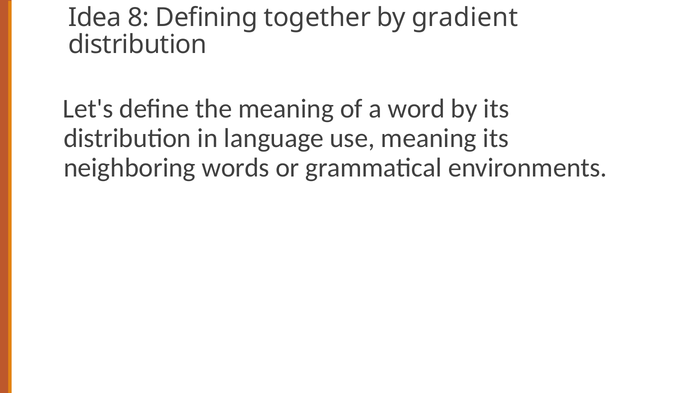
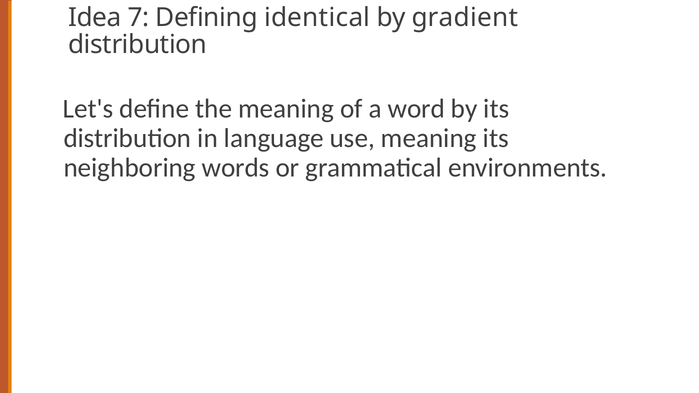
8: 8 -> 7 (138, 18)
together: together -> identical (317, 18)
